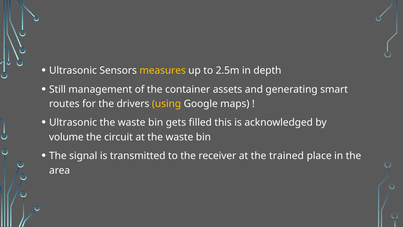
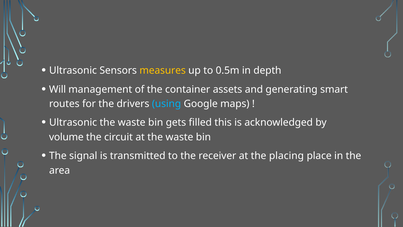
2.5m: 2.5m -> 0.5m (228, 71)
Still: Still -> Will (58, 89)
using colour: yellow -> light blue (167, 104)
trained: trained -> placing (286, 156)
